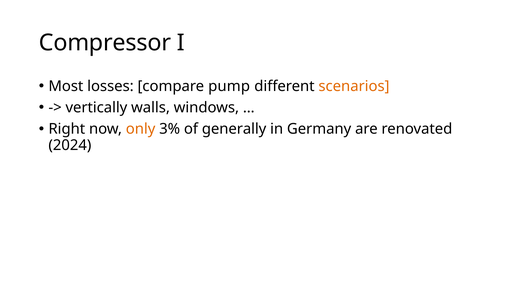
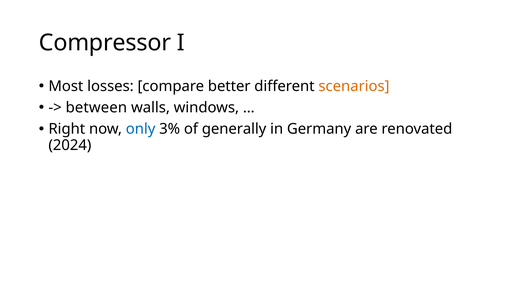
pump: pump -> better (229, 86)
vertically: vertically -> between (96, 108)
only colour: orange -> blue (141, 129)
